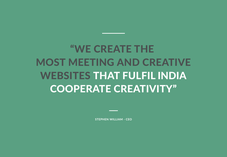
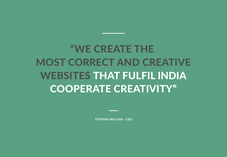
MEETING: MEETING -> CORRECT (91, 63)
